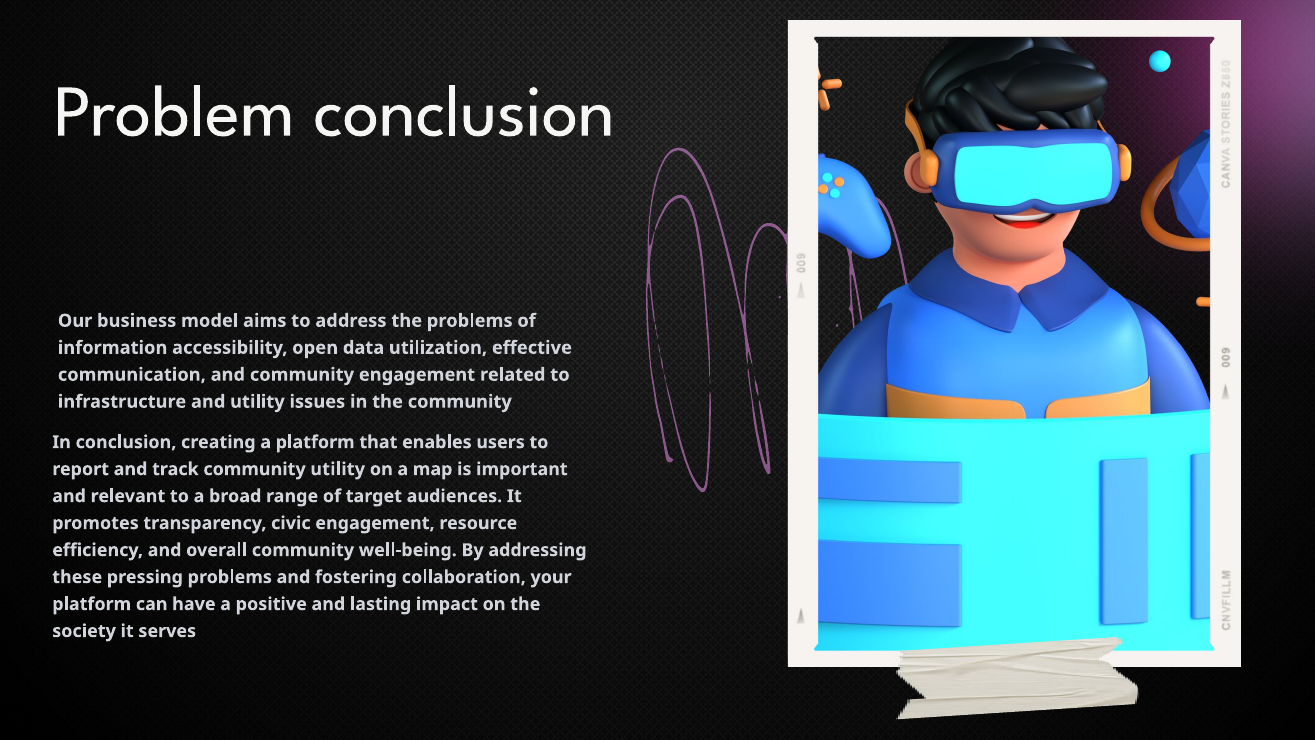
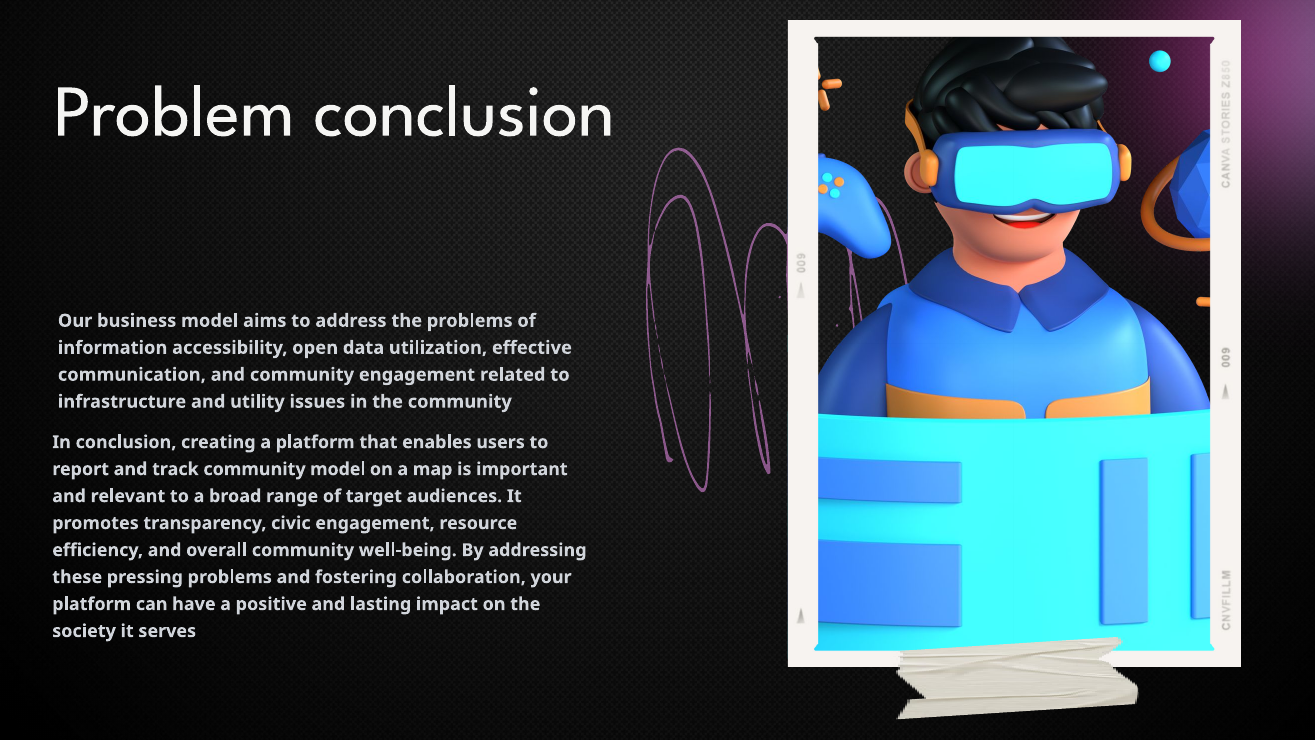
community utility: utility -> model (338, 469)
